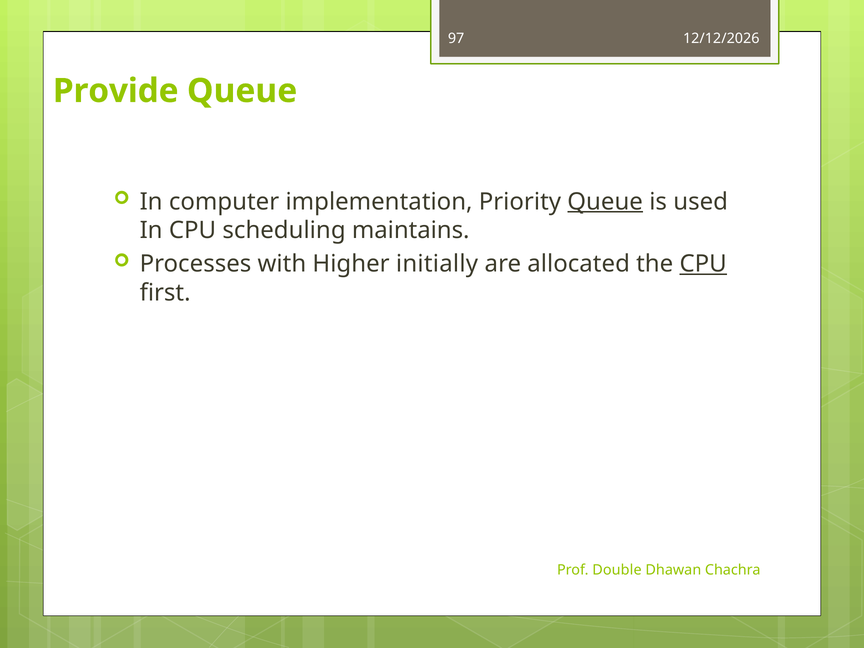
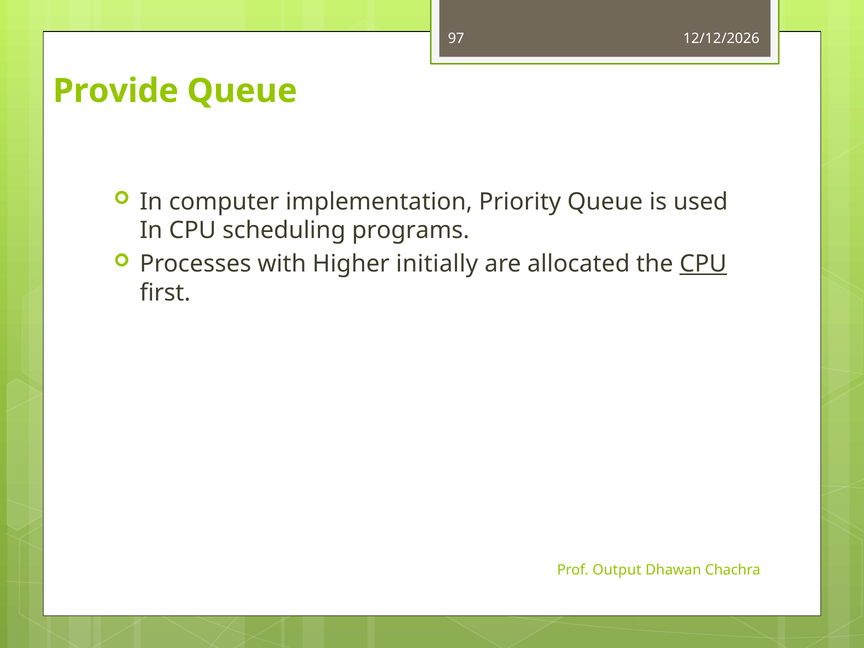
Queue underline: present -> none (605, 202)
maintains: maintains -> programs (411, 230)
Double: Double -> Output (617, 570)
